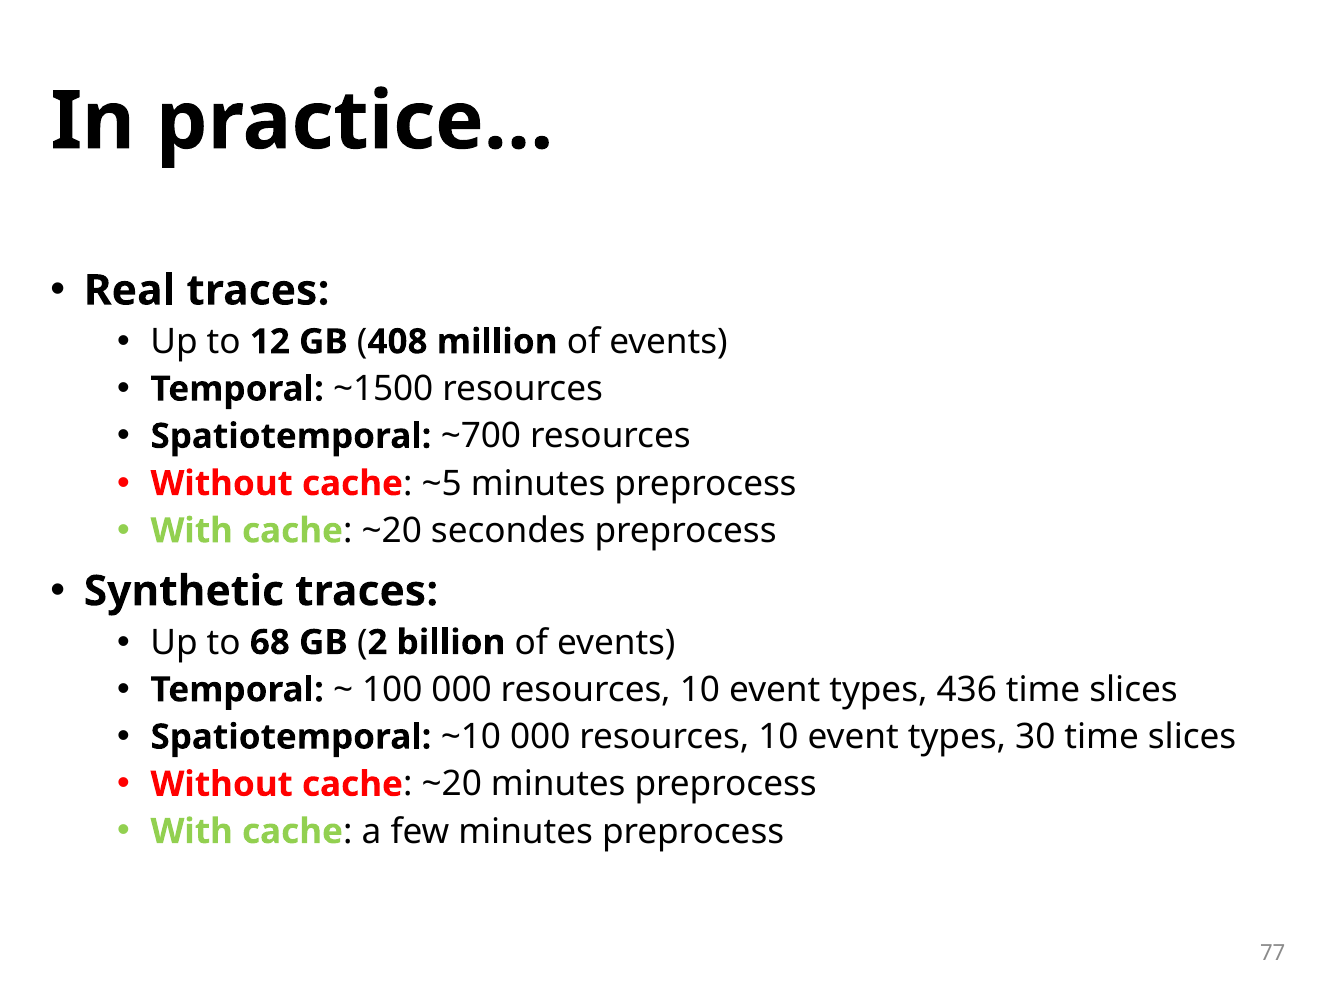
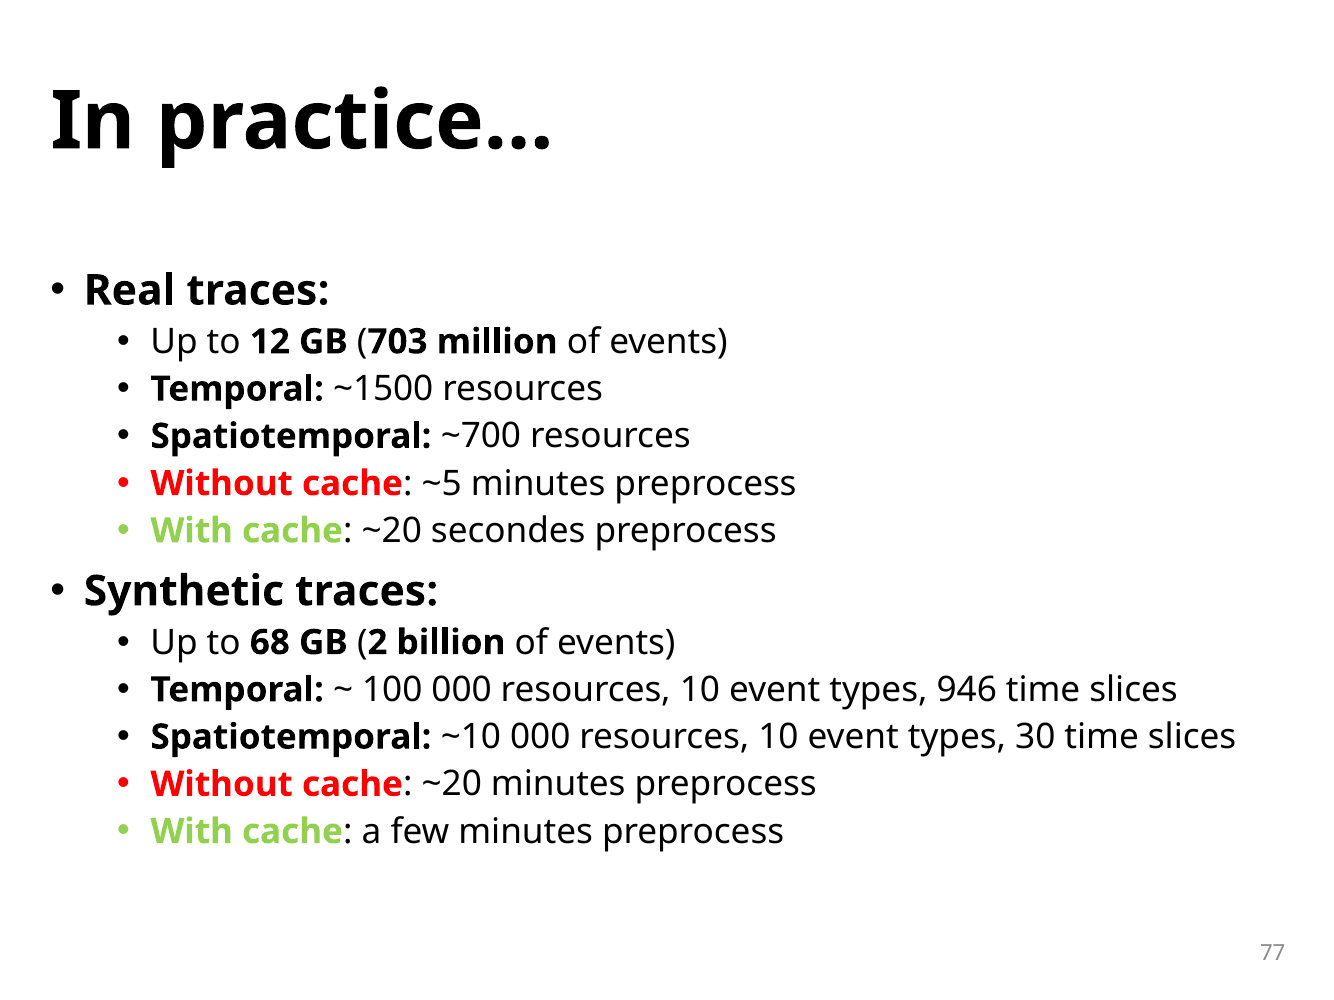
408: 408 -> 703 (398, 342)
436: 436 -> 946 (967, 690)
